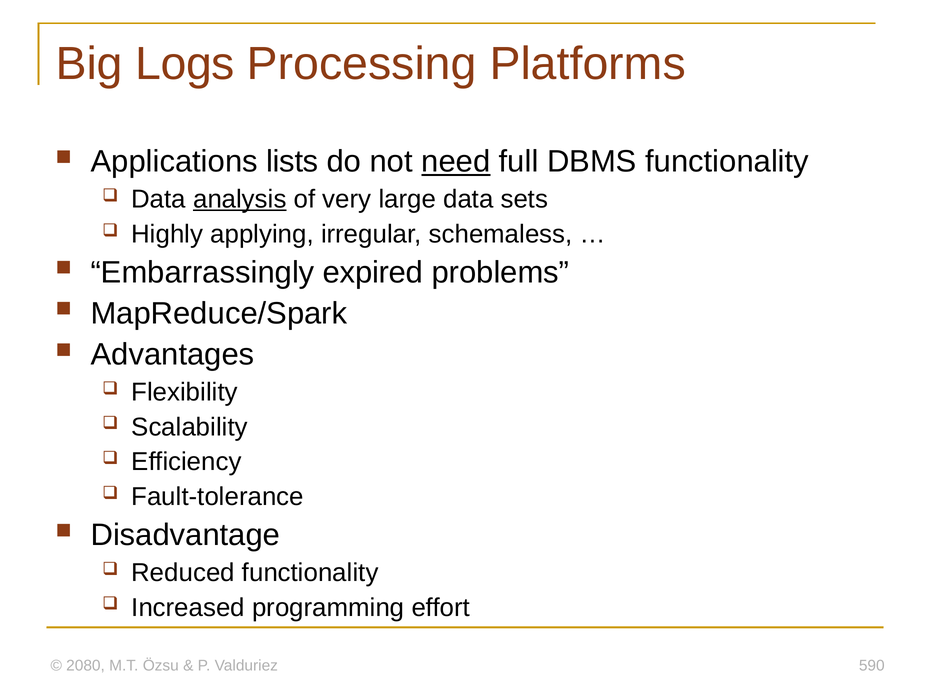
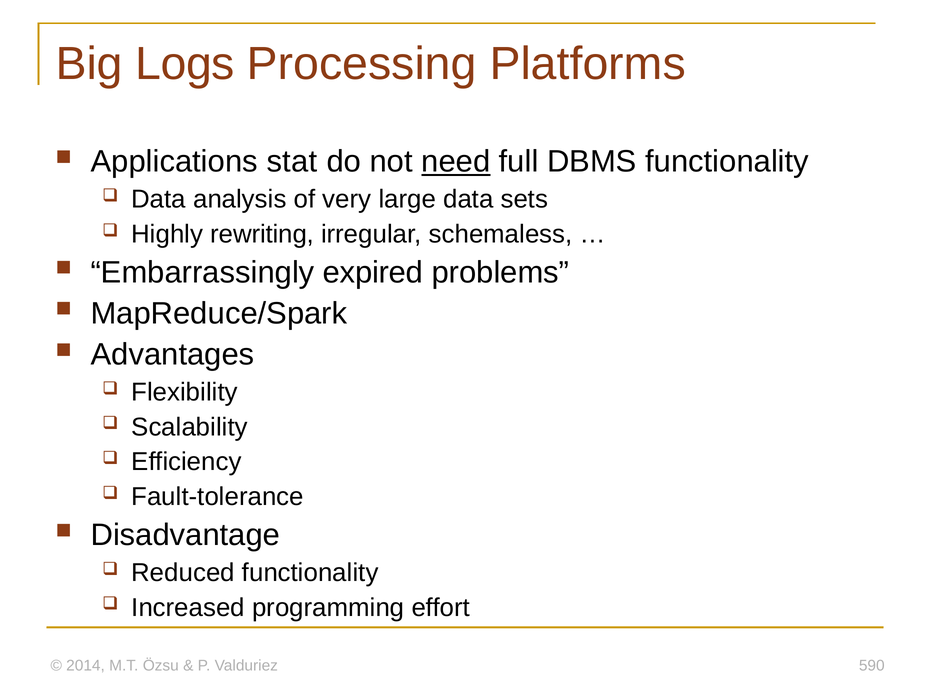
lists: lists -> stat (292, 162)
analysis underline: present -> none (240, 199)
applying: applying -> rewriting (262, 234)
2080: 2080 -> 2014 (86, 666)
